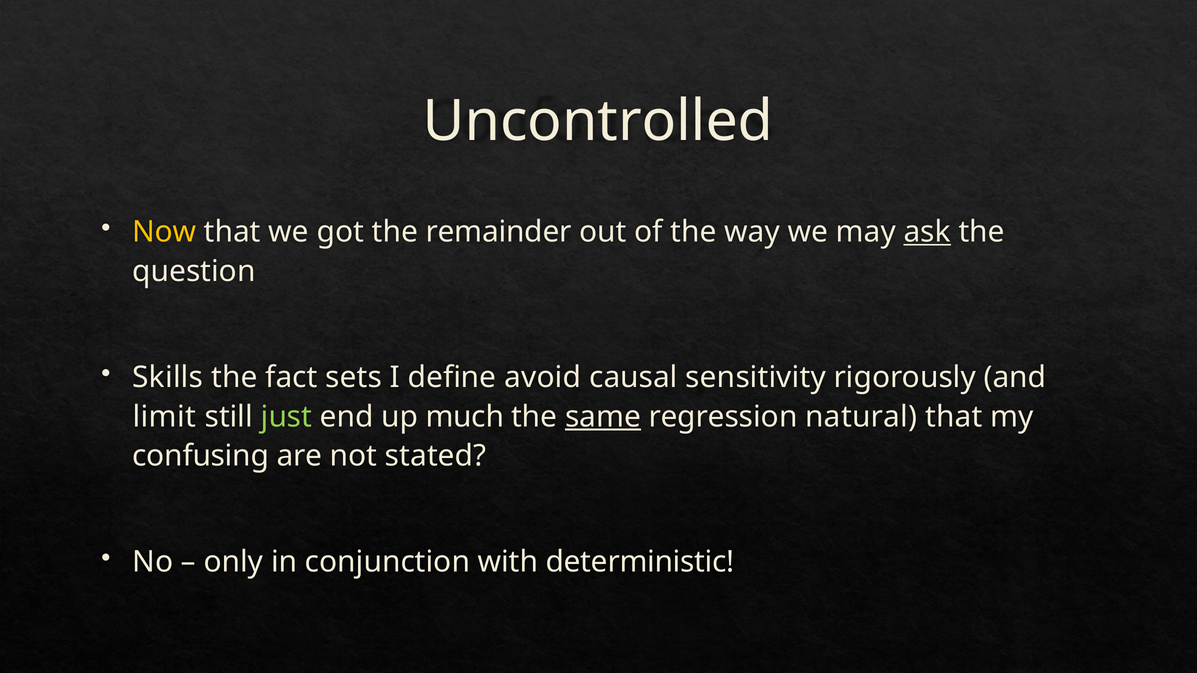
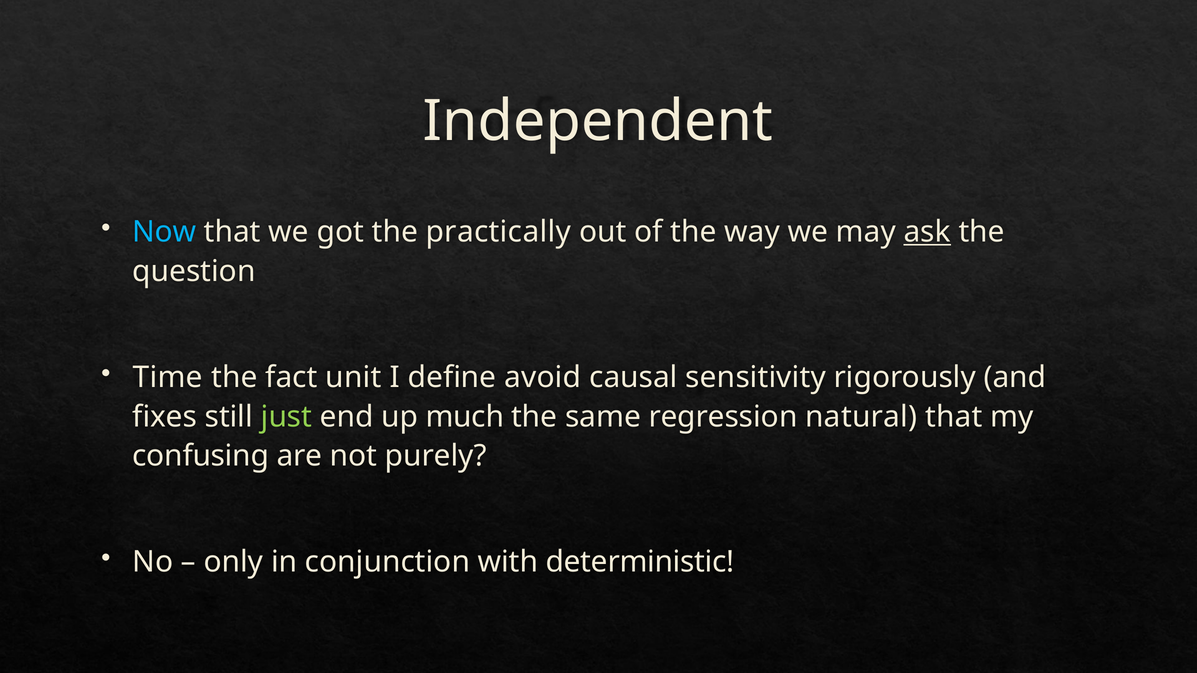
Uncontrolled: Uncontrolled -> Independent (598, 121)
Now colour: yellow -> light blue (164, 232)
remainder: remainder -> practically (498, 232)
Skills: Skills -> Time (168, 377)
sets: sets -> unit (353, 377)
limit: limit -> fixes (165, 417)
same underline: present -> none (603, 417)
stated: stated -> purely (436, 456)
